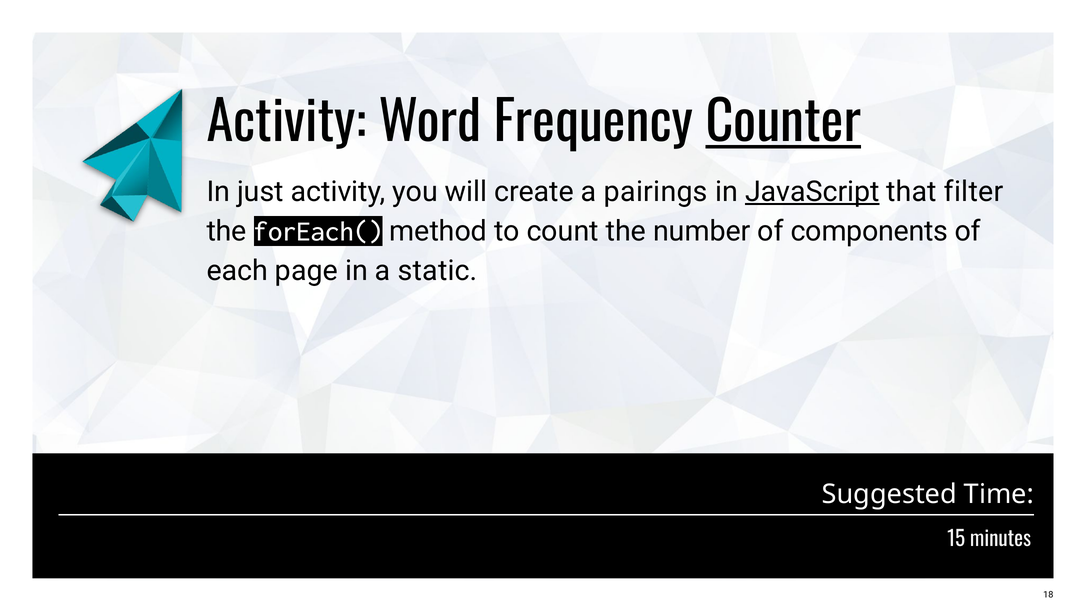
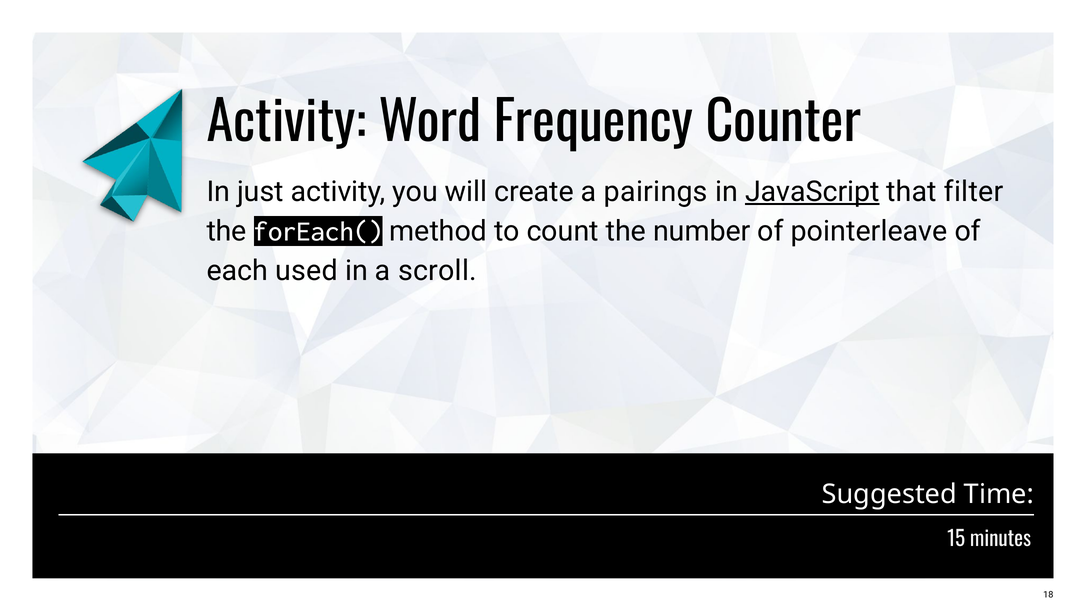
Counter underline: present -> none (783, 123)
components: components -> pointerleave (869, 231)
page: page -> used (306, 271)
static: static -> scroll (438, 271)
